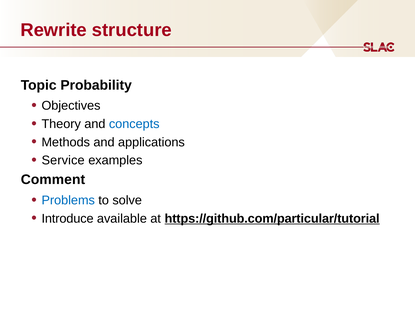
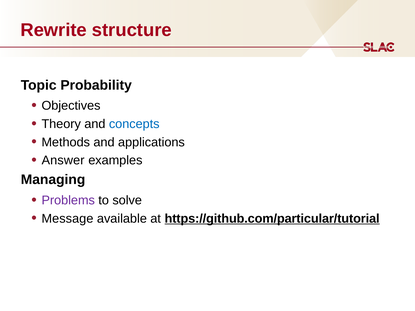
Service: Service -> Answer (63, 161)
Comment: Comment -> Managing (53, 180)
Problems colour: blue -> purple (68, 200)
Introduce: Introduce -> Message (67, 219)
